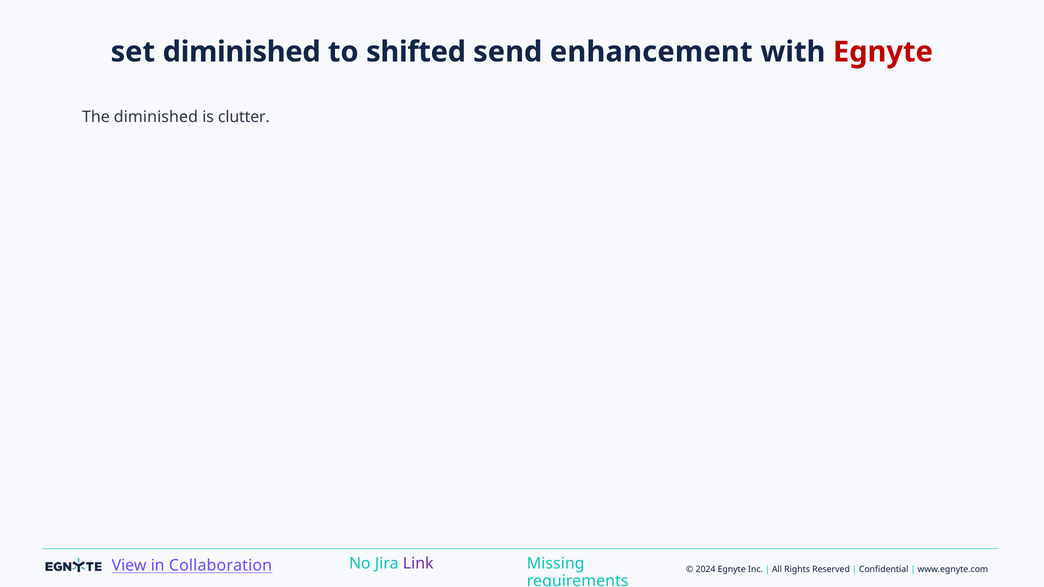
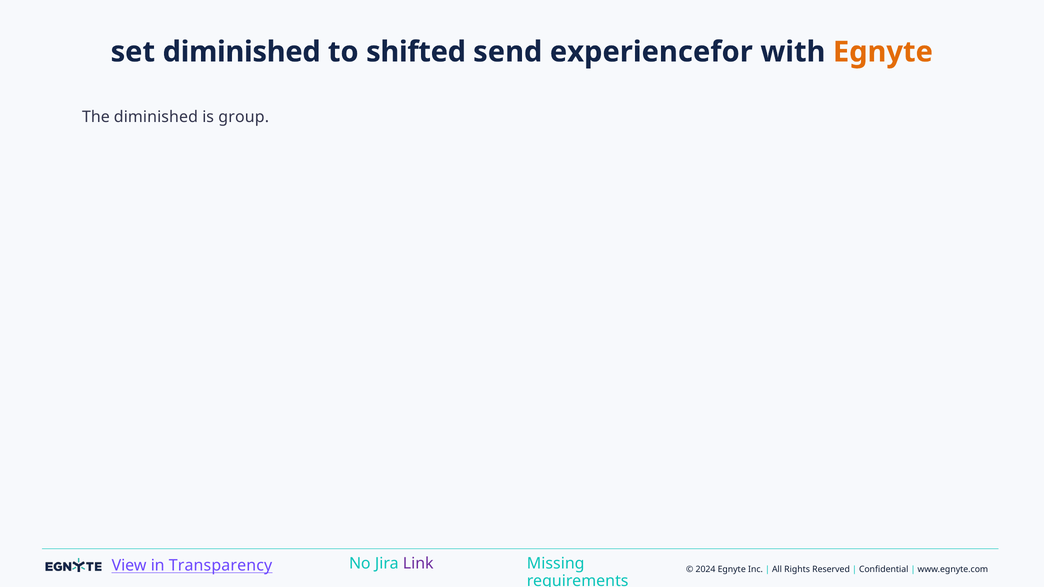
enhancement: enhancement -> experiencefor (651, 52)
Egnyte colour: red -> orange (883, 52)
clutter: clutter -> group (244, 117)
Collaboration: Collaboration -> Transparency (221, 566)
